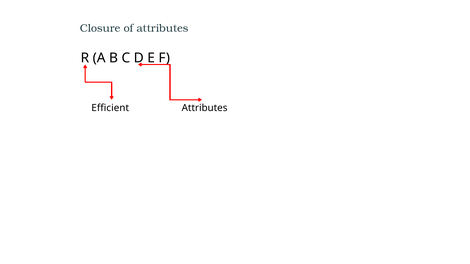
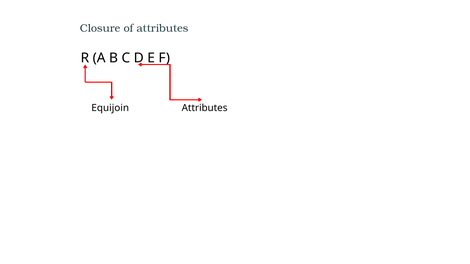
Efficient: Efficient -> Equijoin (110, 108)
